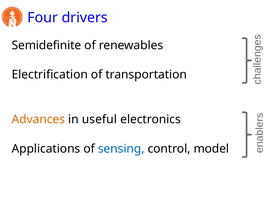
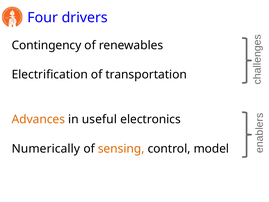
Semidefinite: Semidefinite -> Contingency (46, 45)
Applications: Applications -> Numerically (46, 148)
sensing colour: blue -> orange (121, 148)
